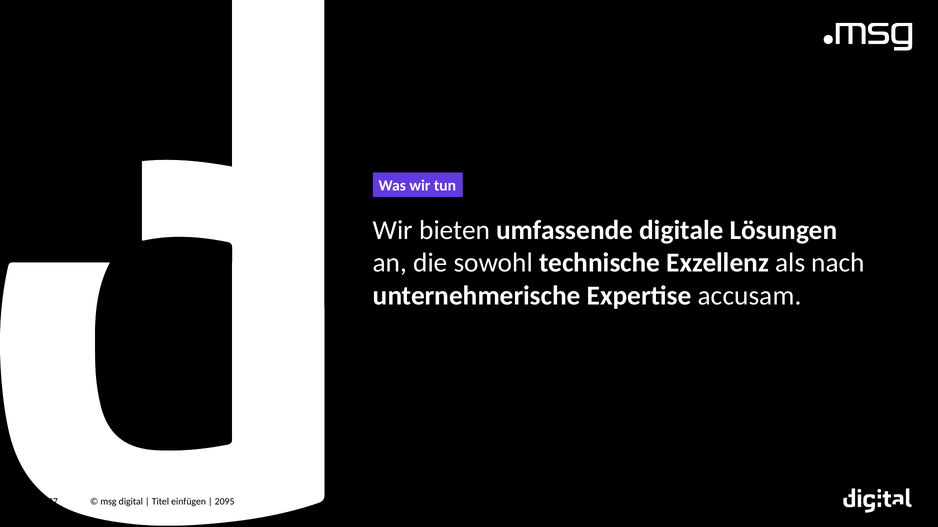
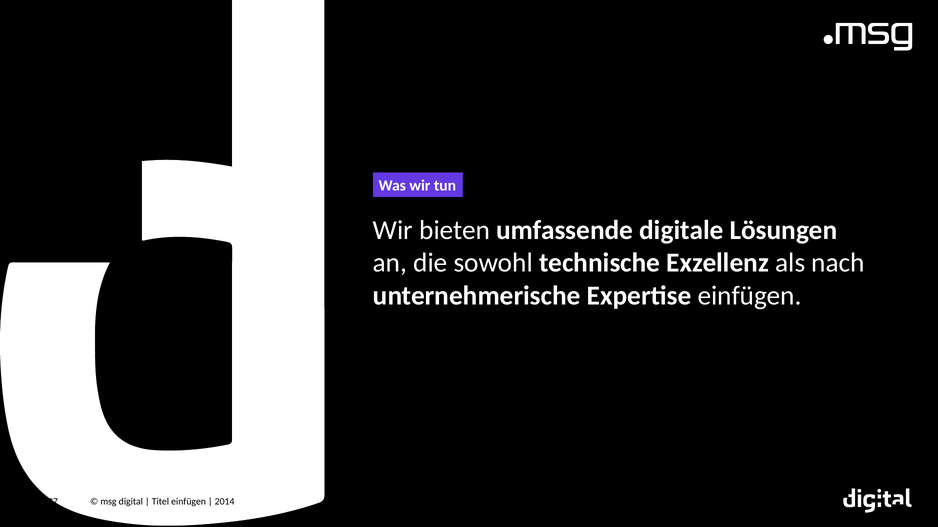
Expertise accusam: accusam -> einfügen (750, 296)
2095: 2095 -> 2014 (225, 502)
